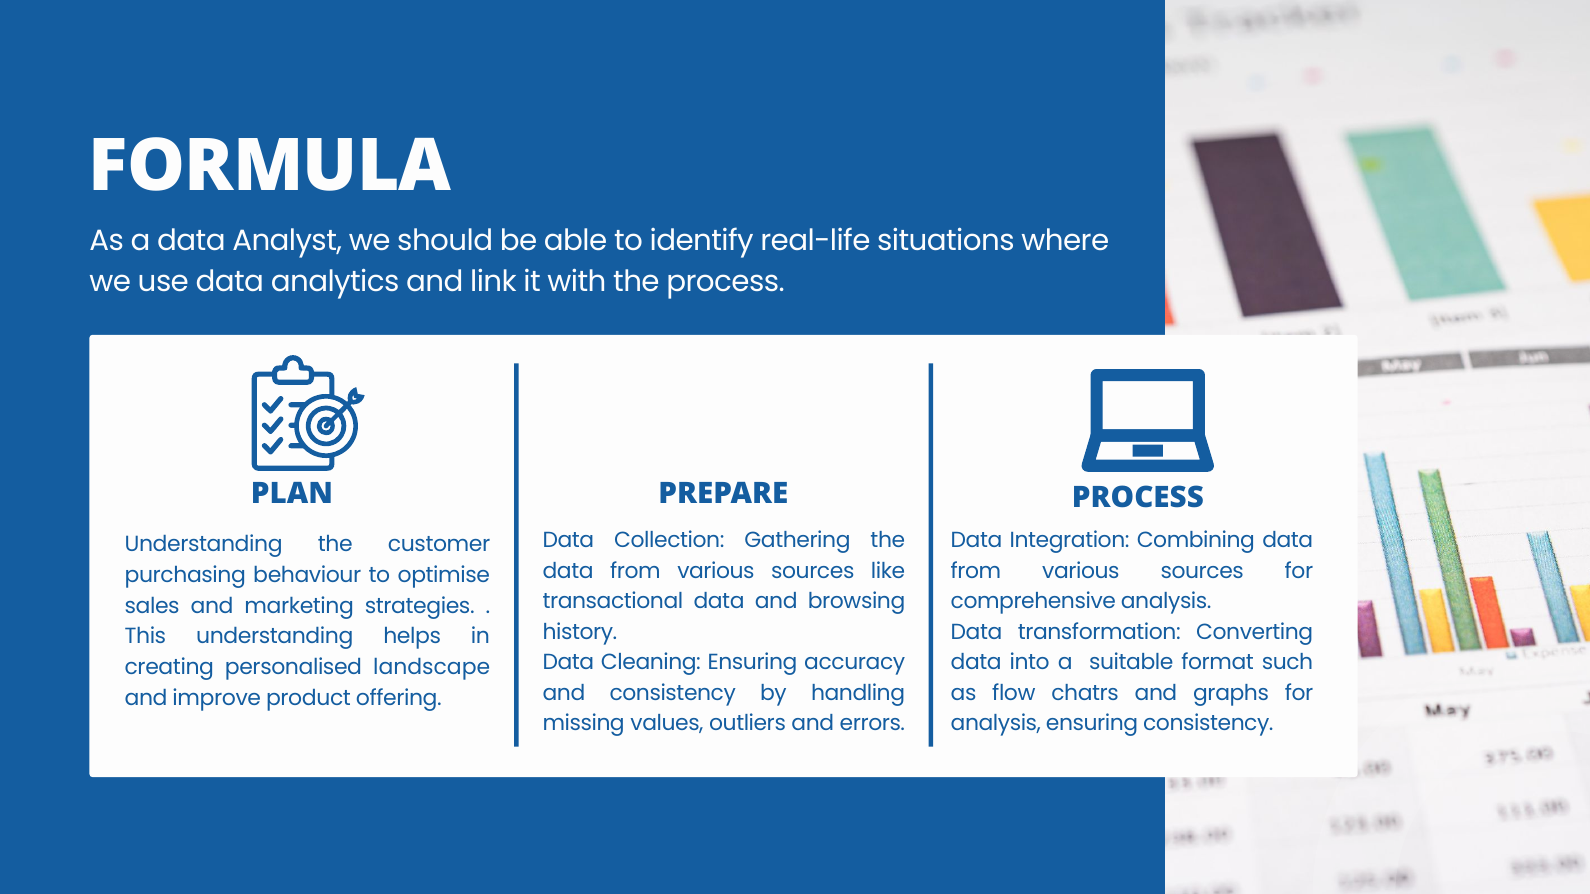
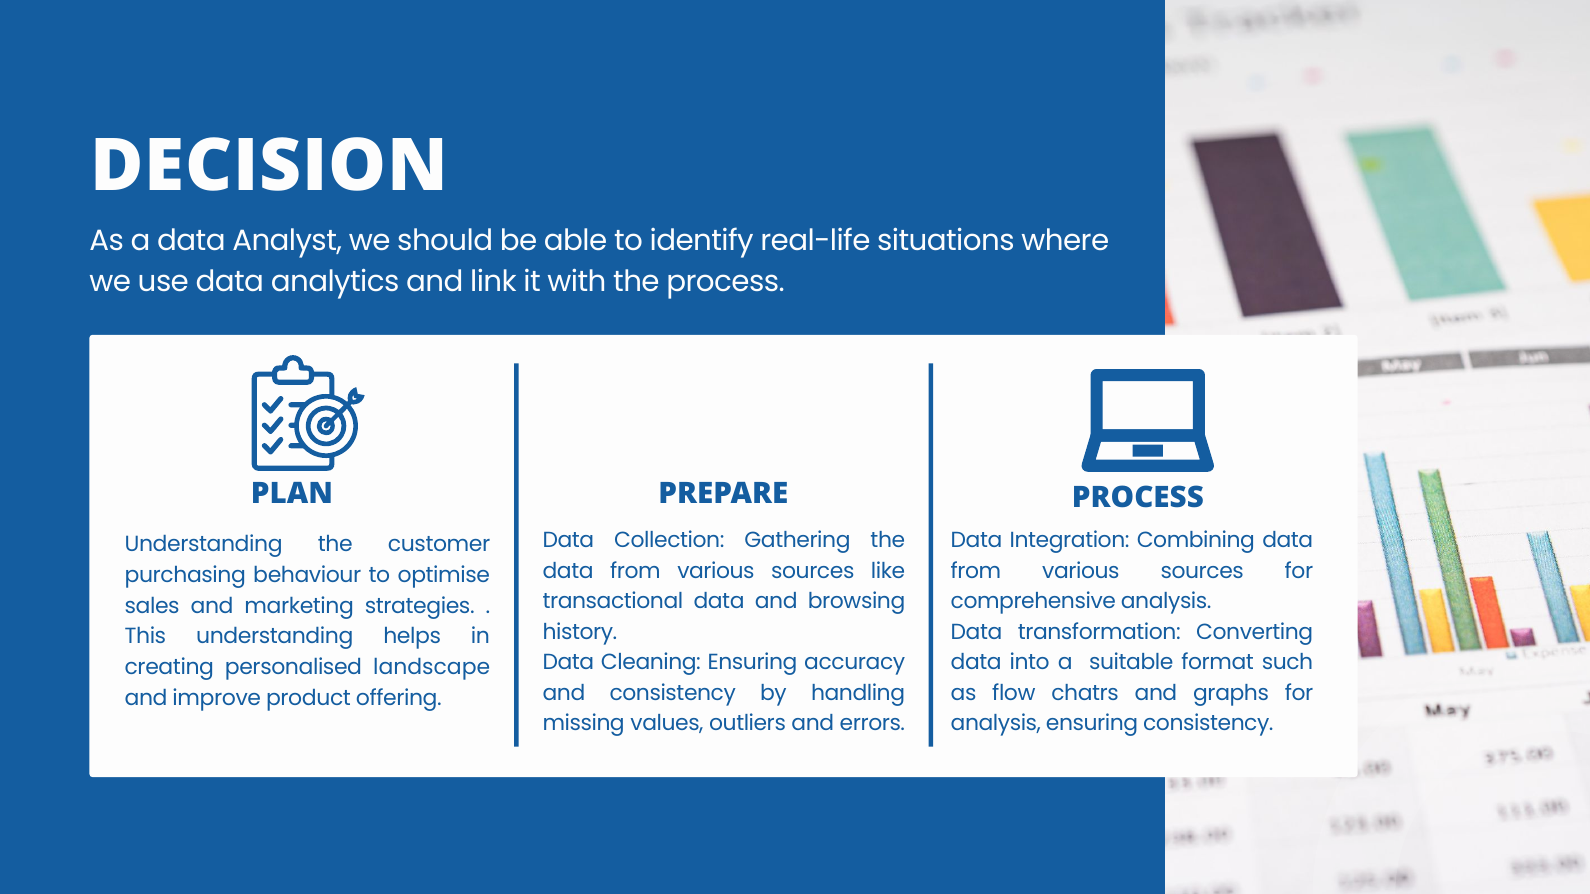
FORMULA: FORMULA -> DECISION (269, 166)
